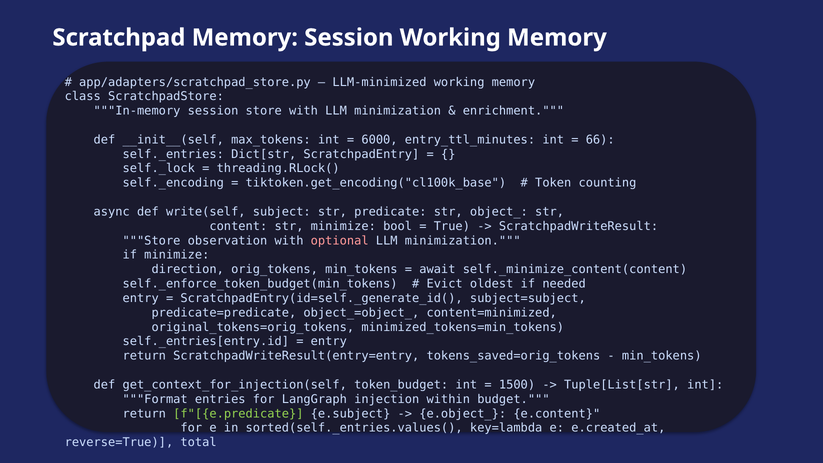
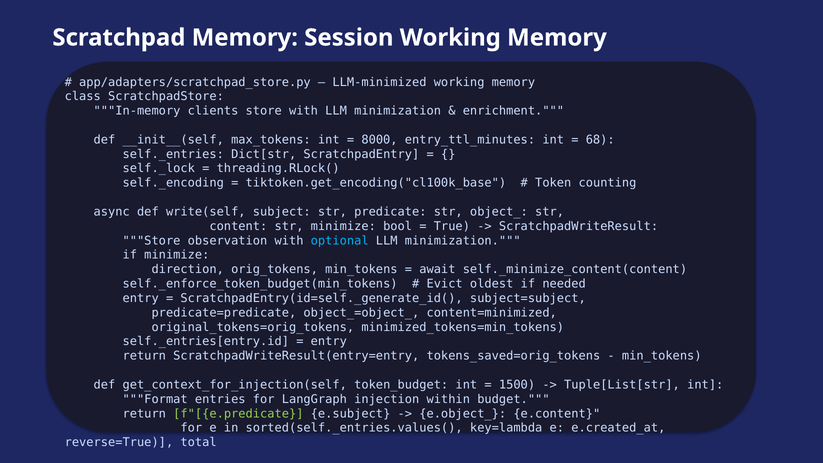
In-memory session: session -> clients (213, 111)
6000: 6000 -> 8000 (380, 140)
66: 66 -> 68 (600, 140)
optional colour: pink -> light blue (340, 241)
